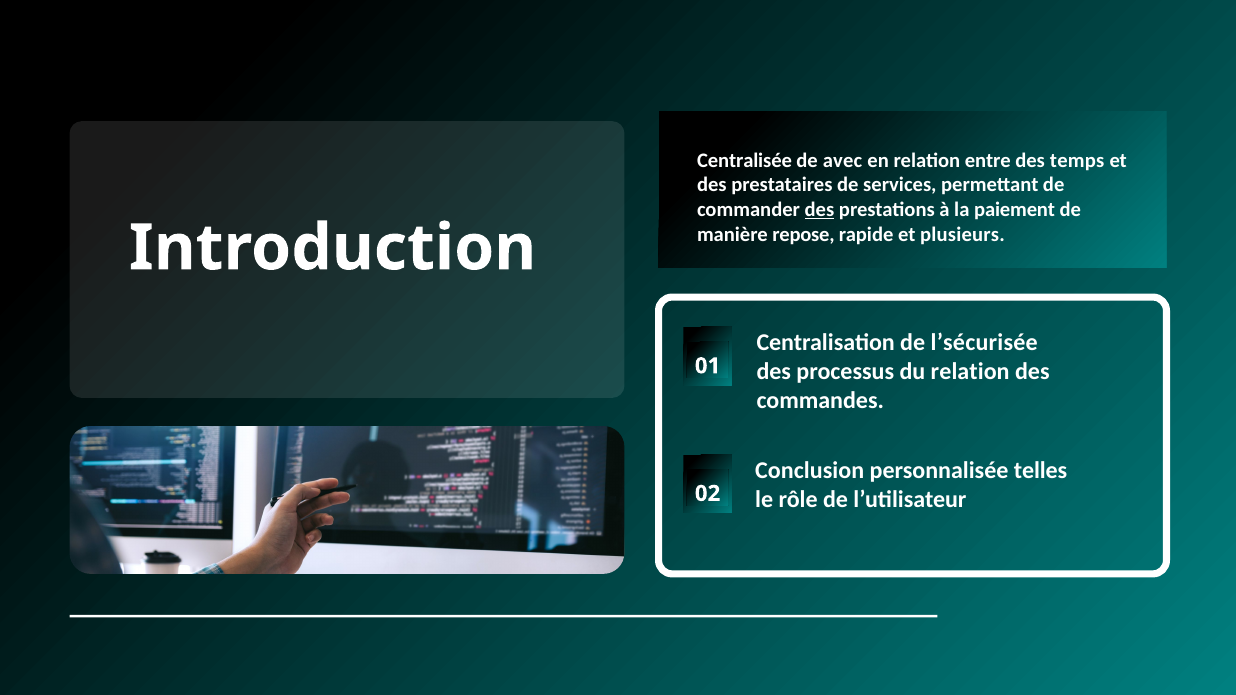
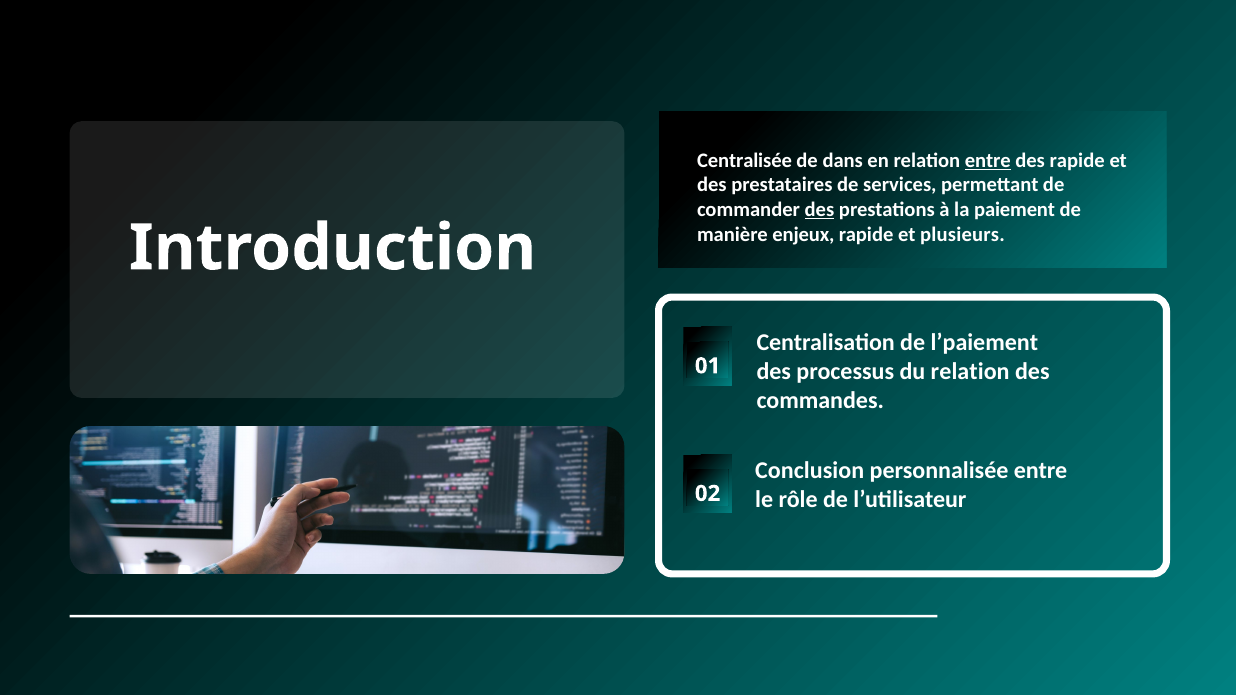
avec: avec -> dans (843, 160)
entre underline: none -> present (988, 160)
des temps: temps -> rapide (1077, 160)
repose: repose -> enjeux (803, 235)
l’sécurisée: l’sécurisée -> l’paiement (984, 343)
personnalisée telles: telles -> entre (1041, 471)
